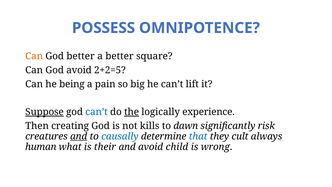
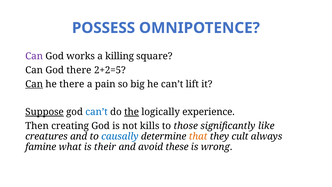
Can colour: orange -> purple (34, 56)
God better: better -> works (81, 56)
a better: better -> killing (120, 56)
God avoid: avoid -> there (79, 70)
Can underline: none -> present (34, 84)
he being: being -> there (72, 84)
dawn: dawn -> those (186, 126)
risk: risk -> like (266, 126)
and underline: present -> none (79, 136)
that colour: blue -> orange (198, 136)
human: human -> famine (41, 147)
child: child -> these (177, 147)
